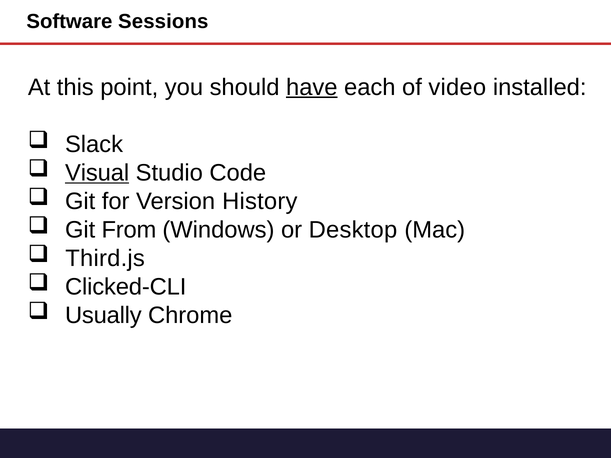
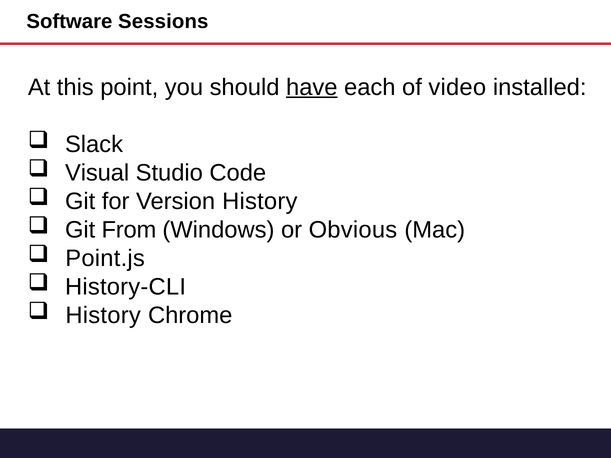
Visual underline: present -> none (97, 173)
Desktop: Desktop -> Obvious (353, 230)
Third.js: Third.js -> Point.js (105, 258)
Clicked-CLI: Clicked-CLI -> History-CLI (126, 287)
Usually: Usually -> History (103, 316)
